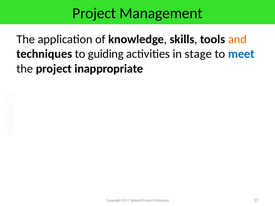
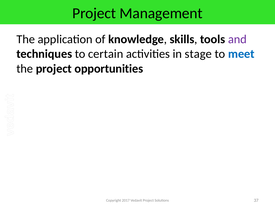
and colour: orange -> purple (237, 39)
guiding: guiding -> certain (106, 54)
inappropriate: inappropriate -> opportunities (109, 69)
